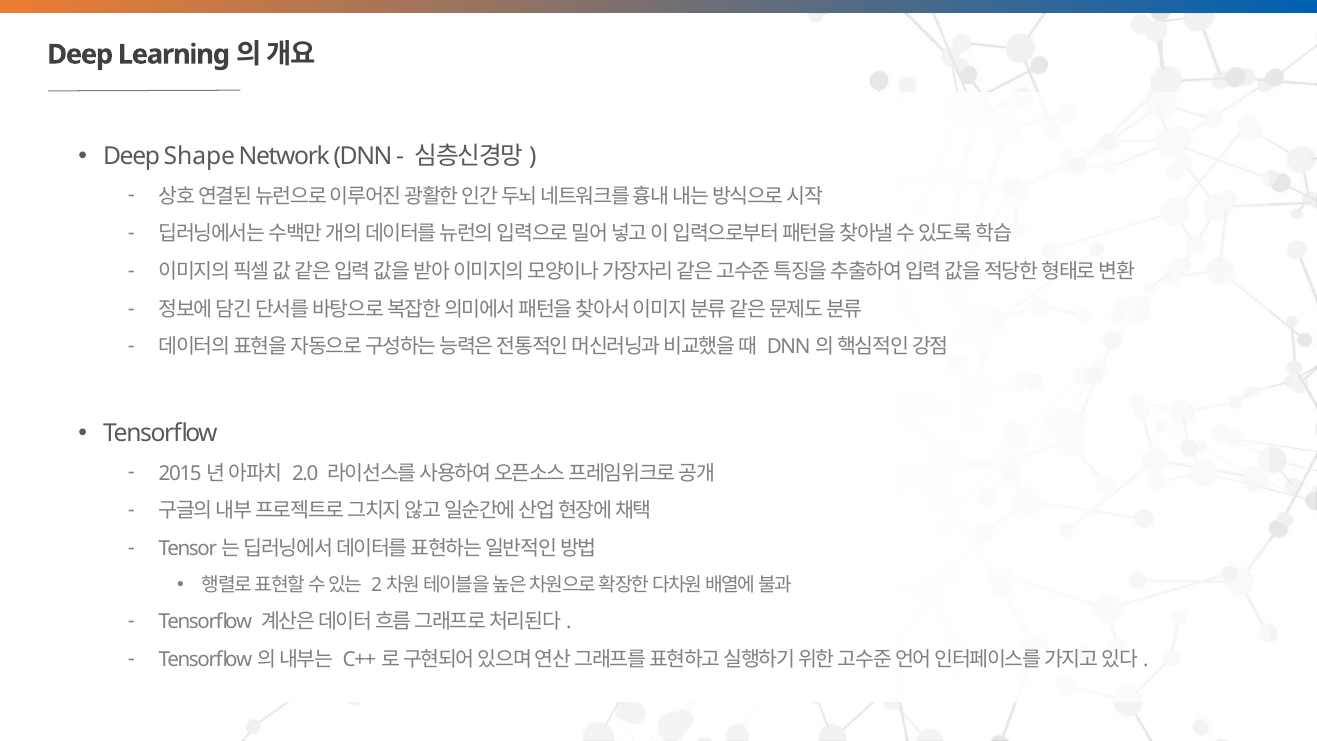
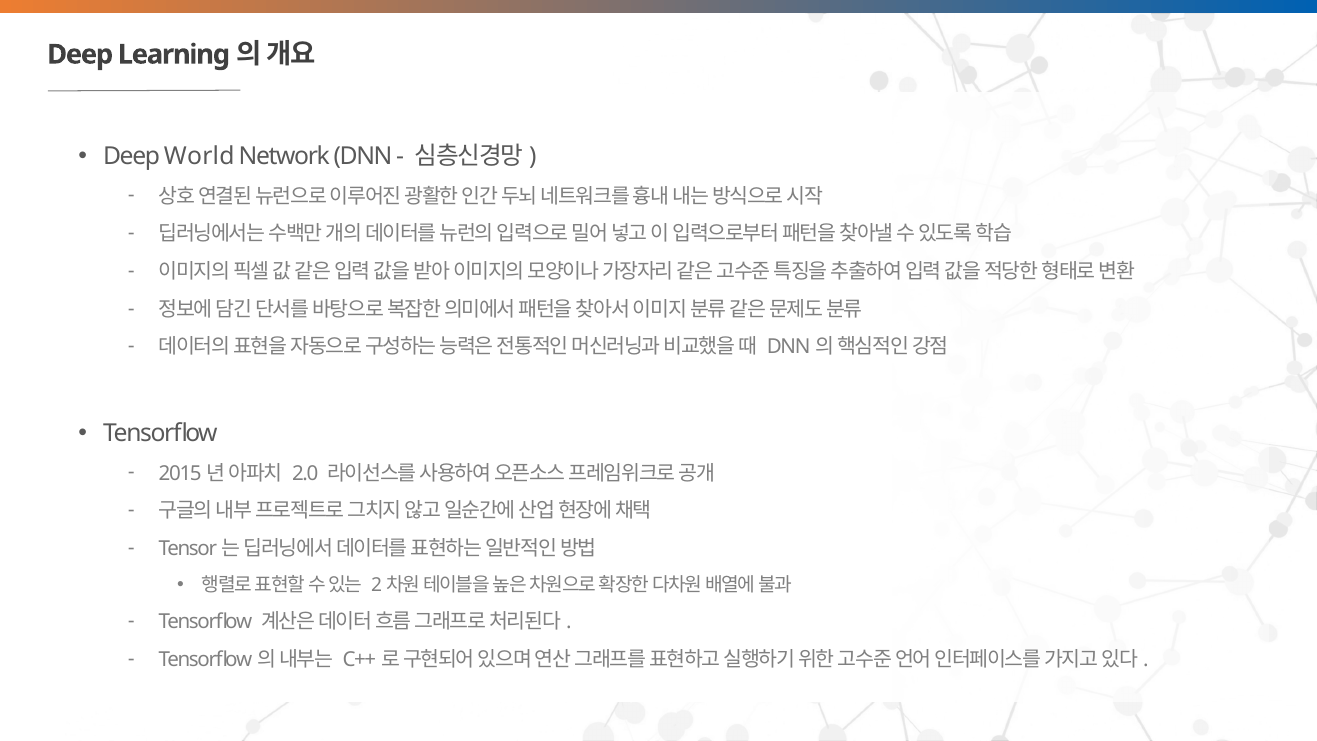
Shape: Shape -> World (199, 156)
